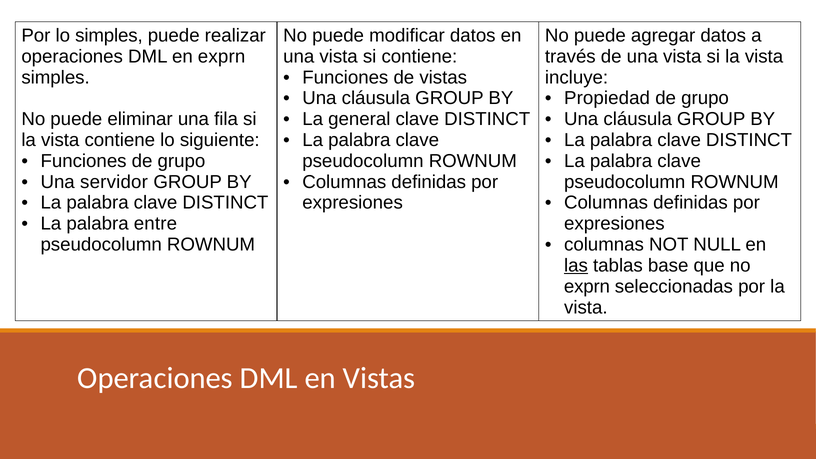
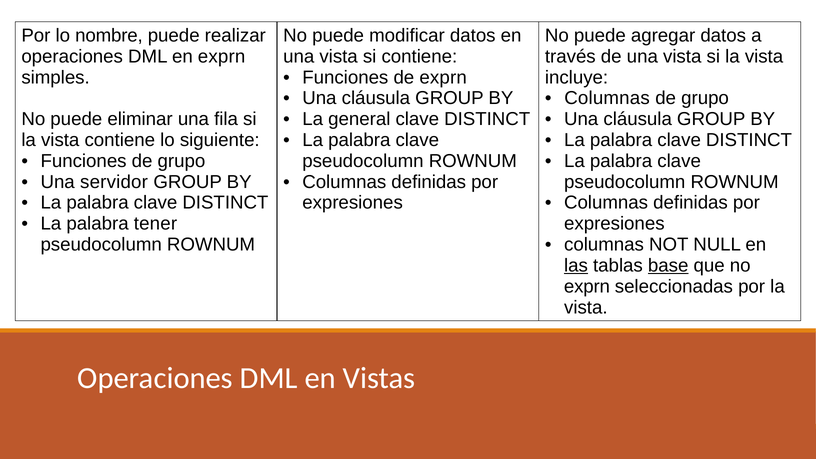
lo simples: simples -> nombre (109, 36)
de vistas: vistas -> exprn (443, 77)
Propiedad: Propiedad -> Columnas (607, 98)
entre: entre -> tener (155, 224)
base underline: none -> present (668, 266)
